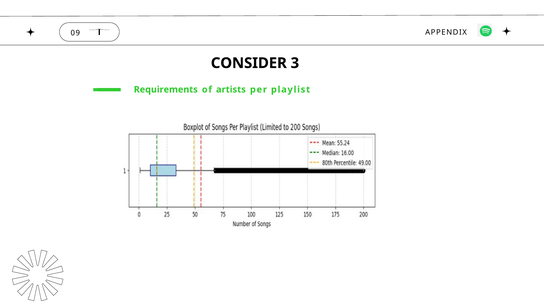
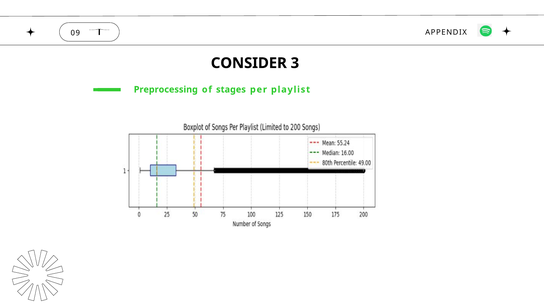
Requirements: Requirements -> Preprocessing (166, 90)
artists: artists -> stages (231, 90)
